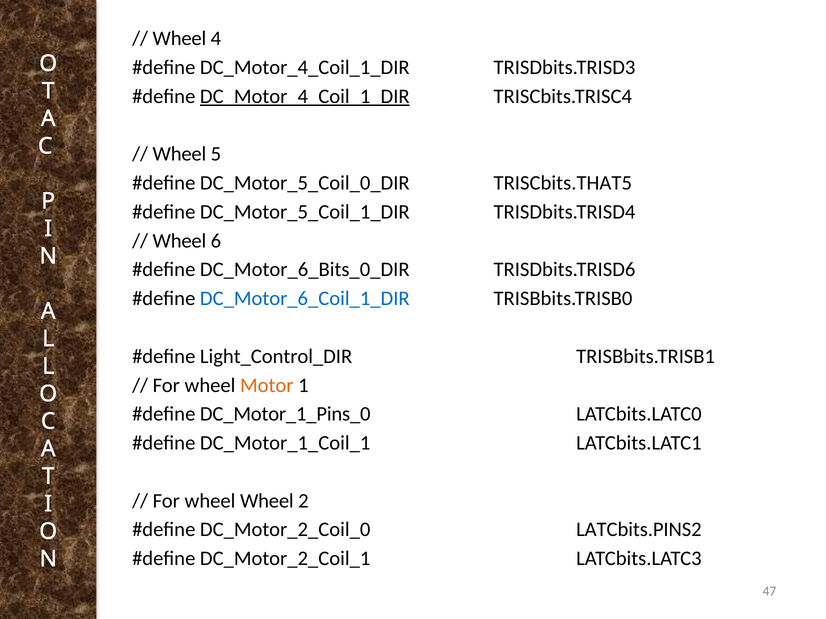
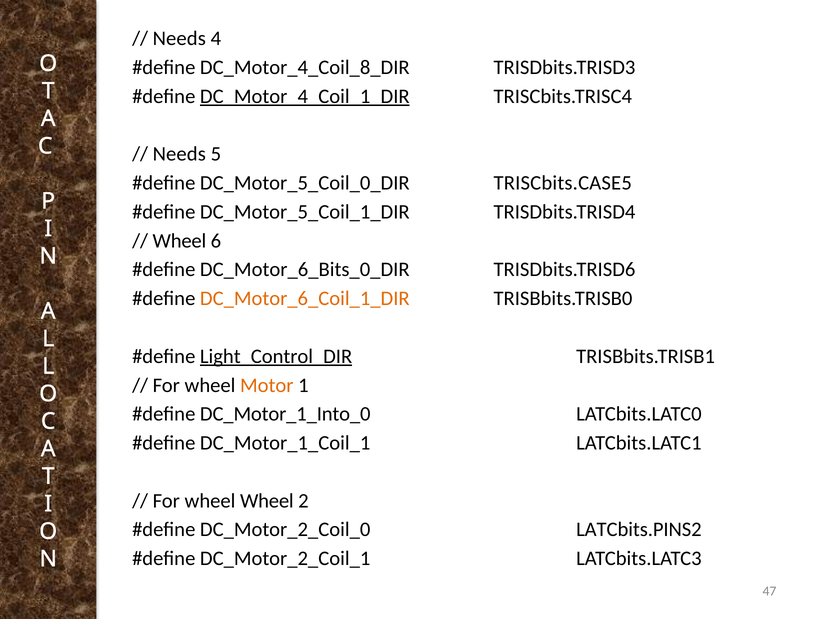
Wheel: Wheel -> Needs (179, 39)
DC_Motor_4_Coil_1_DIR: DC_Motor_4_Coil_1_DIR -> DC_Motor_4_Coil_8_DIR (305, 68)
Wheel: Wheel -> Needs (179, 154)
TRISCbits.THAT5: TRISCbits.THAT5 -> TRISCbits.CASE5 (563, 183)
DC_Motor_6_Coil_1_DIR colour: blue -> orange (305, 299)
Light_Control_DIR underline: none -> present (276, 357)
DC_Motor_1_Pins_0: DC_Motor_1_Pins_0 -> DC_Motor_1_Into_0 (285, 414)
